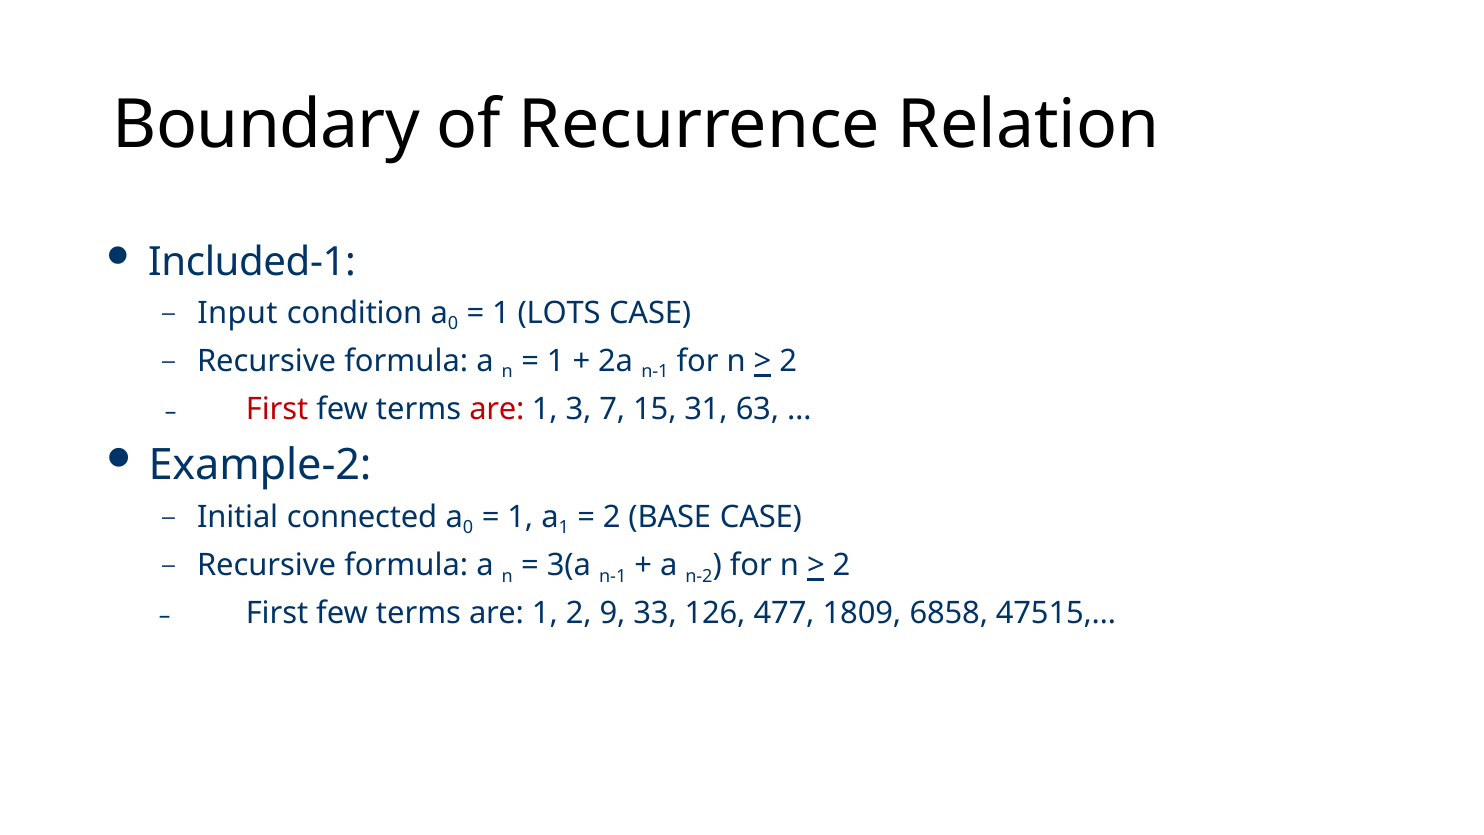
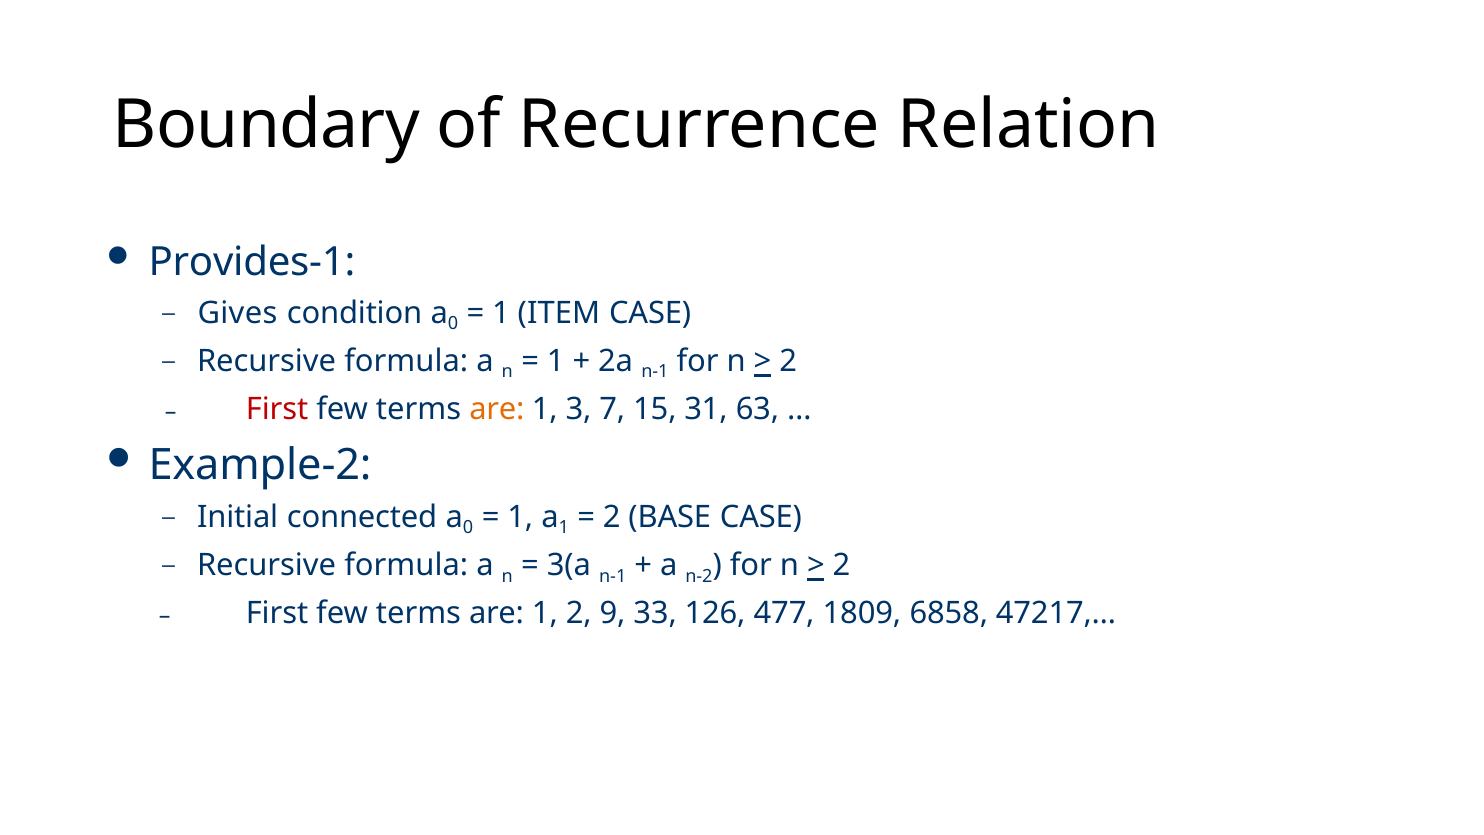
Included-1: Included-1 -> Provides-1 (252, 262)
Input: Input -> Gives (237, 313)
LOTS: LOTS -> ITEM (559, 313)
are colour: red -> orange (497, 409)
47515,…: 47515,… -> 47217,… (1056, 614)
